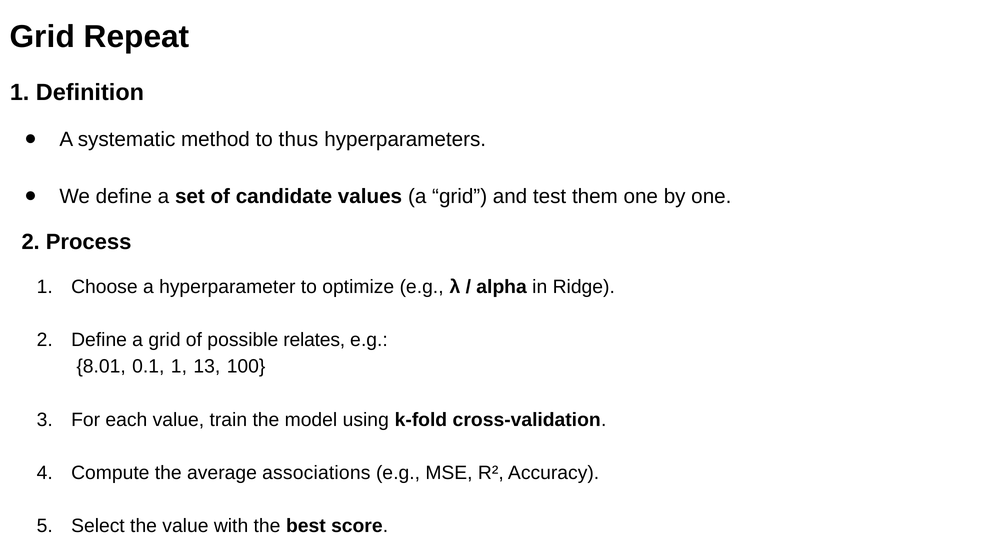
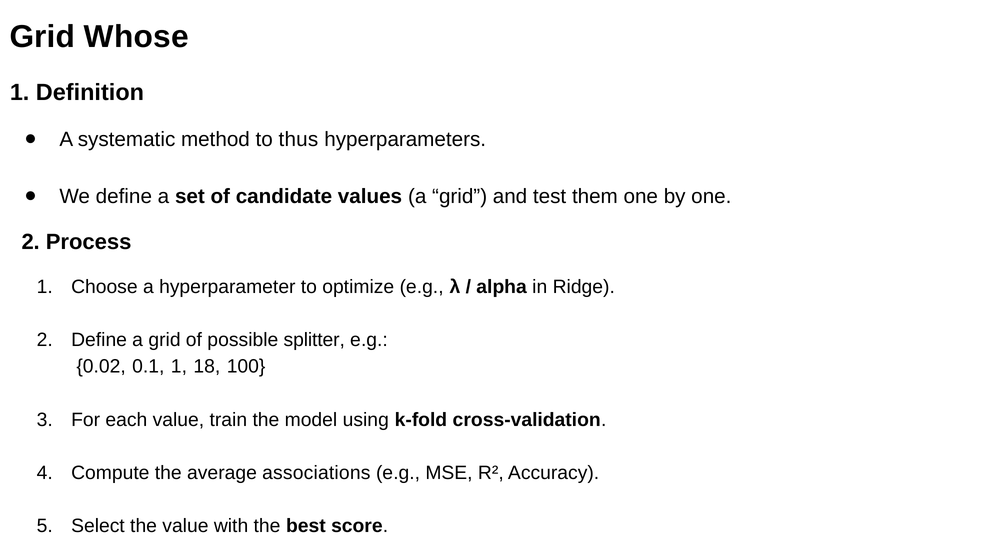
Repeat: Repeat -> Whose (136, 37)
relates: relates -> splitter (314, 340)
8.01: 8.01 -> 0.02 (101, 367)
13: 13 -> 18 (207, 367)
